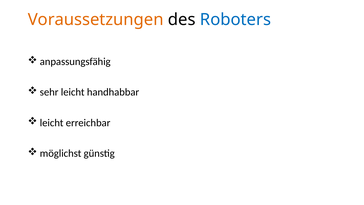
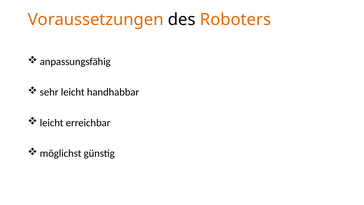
Roboters colour: blue -> orange (235, 20)
